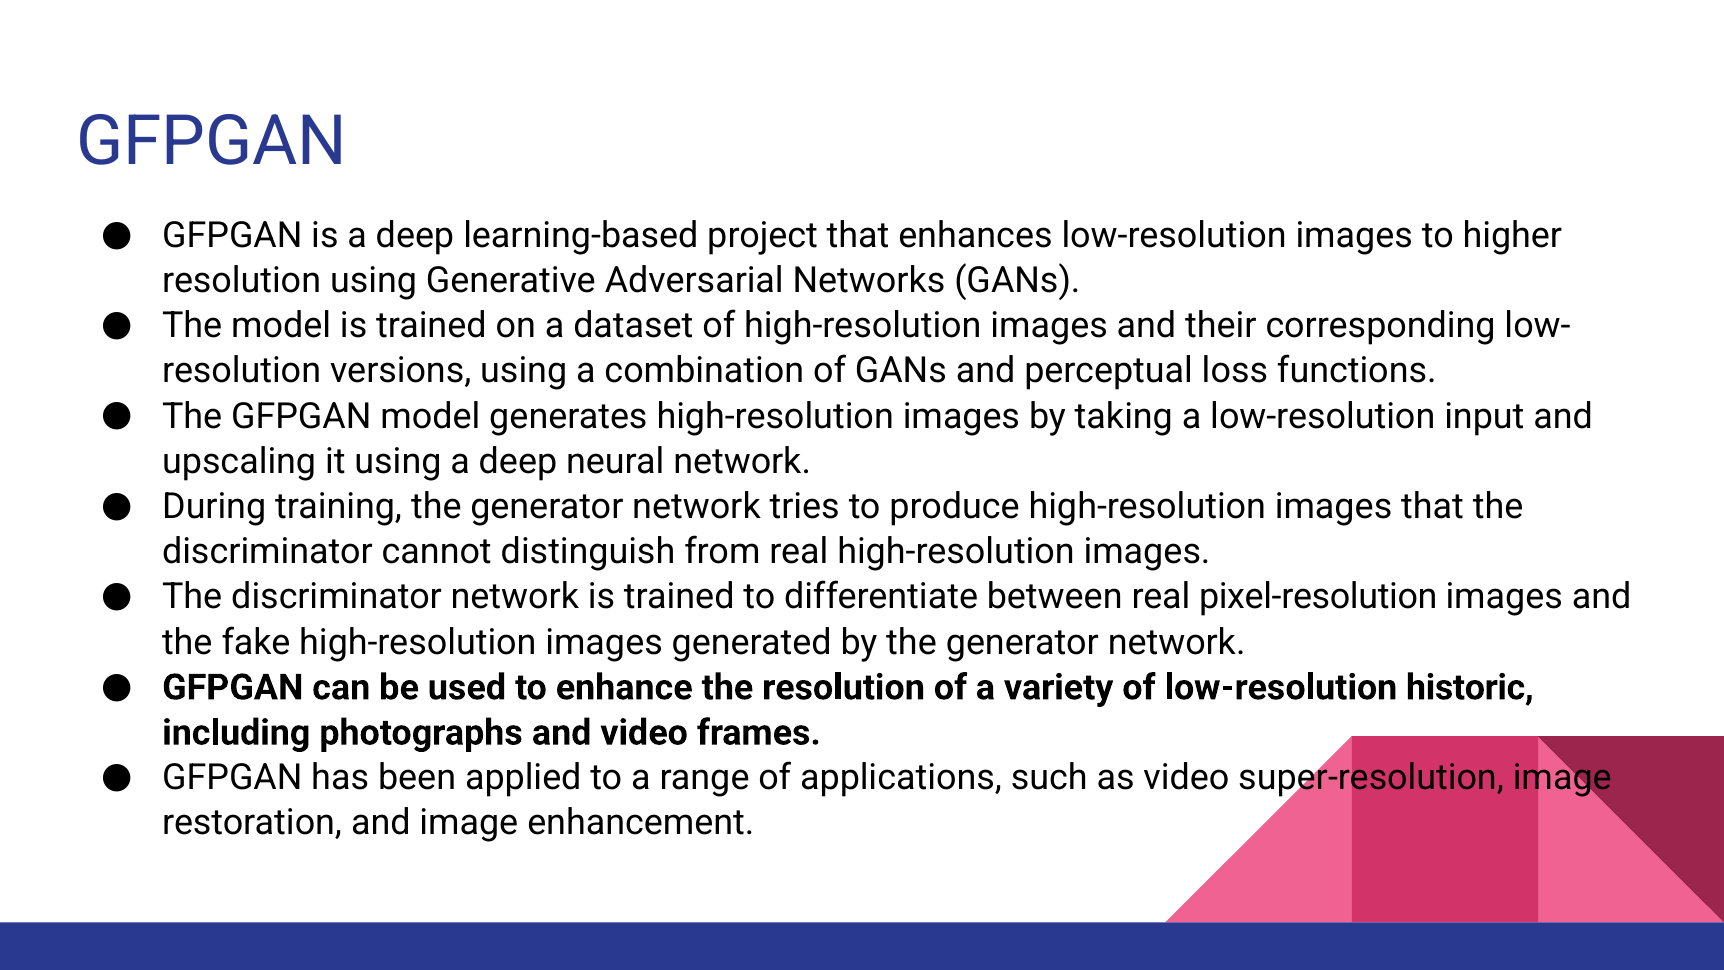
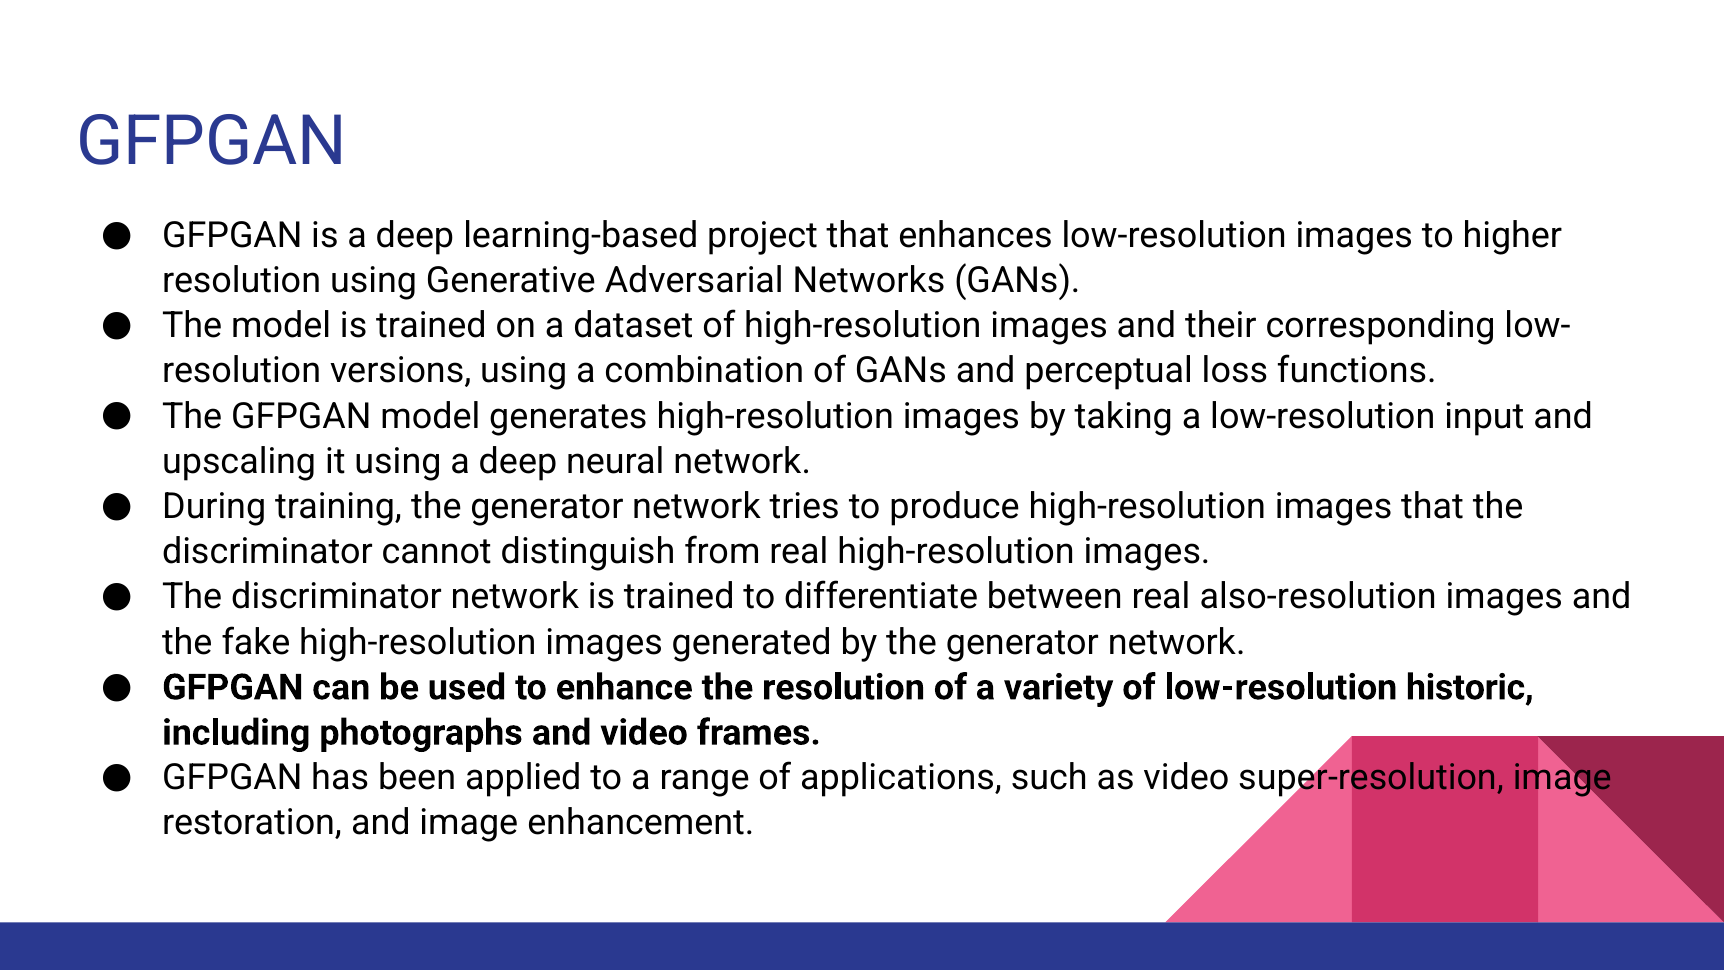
pixel-resolution: pixel-resolution -> also-resolution (1318, 597)
